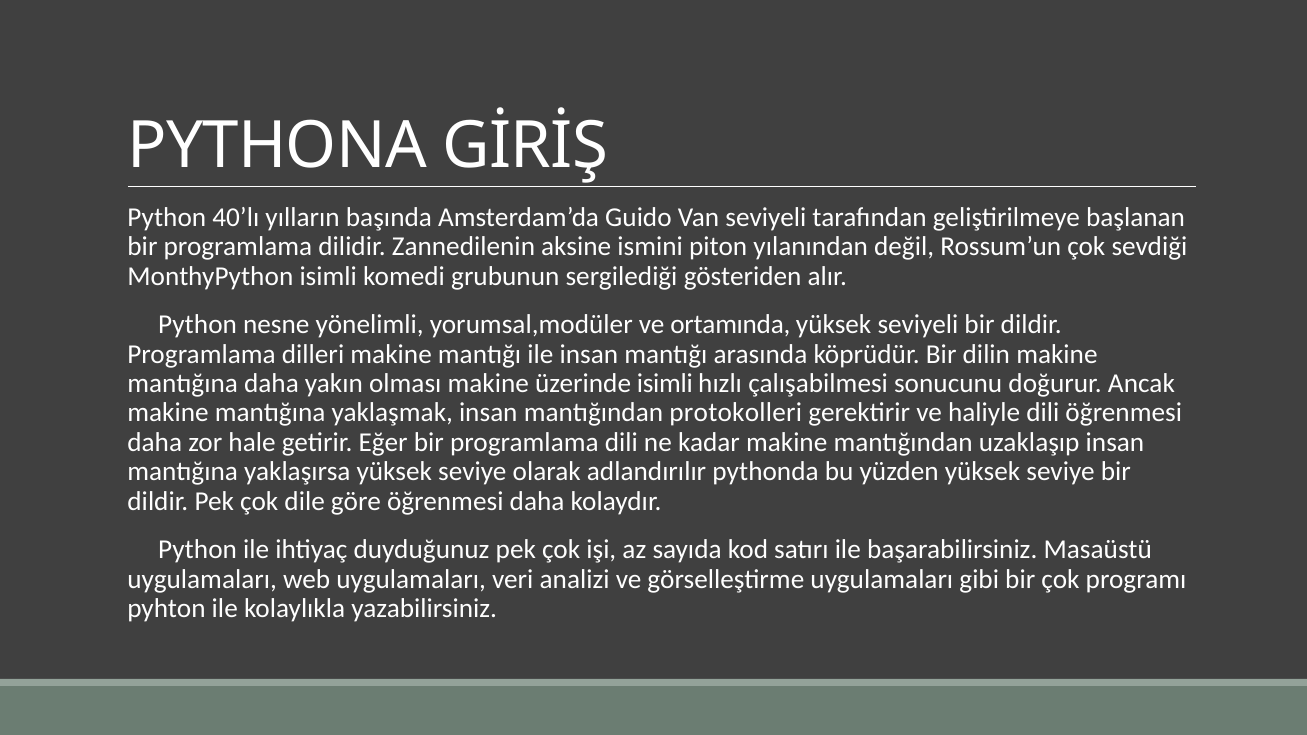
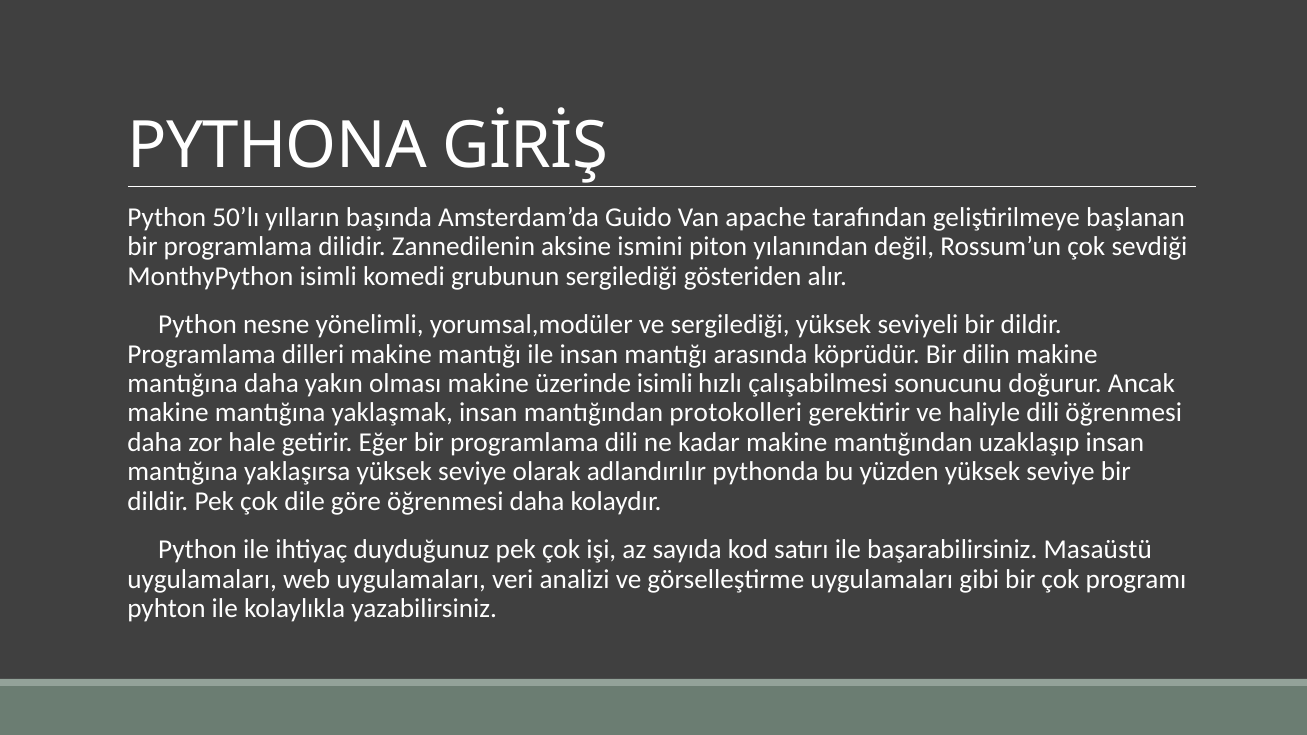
40’lı: 40’lı -> 50’lı (236, 217)
Van seviyeli: seviyeli -> apache (766, 217)
ve ortamında: ortamında -> sergilediği (730, 325)
